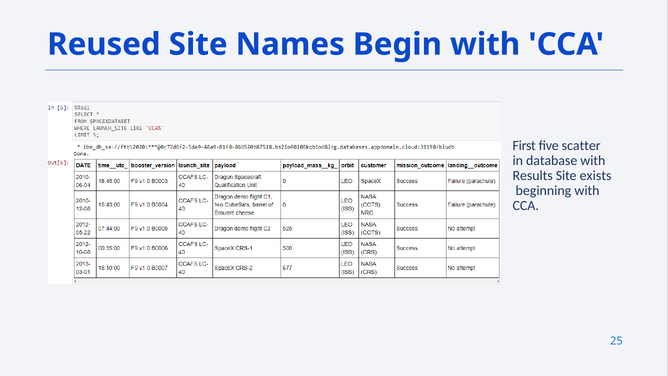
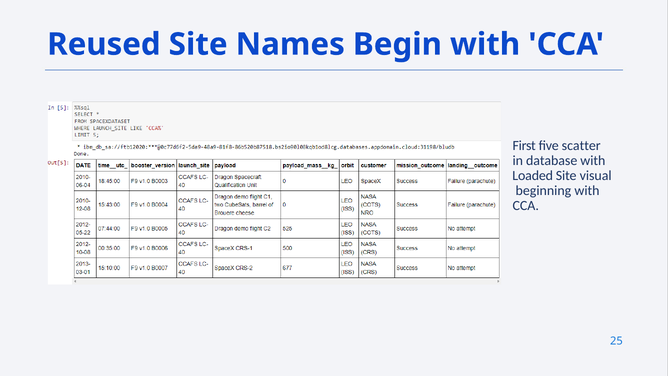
Results: Results -> Loaded (533, 176)
exists: exists -> visual (596, 176)
